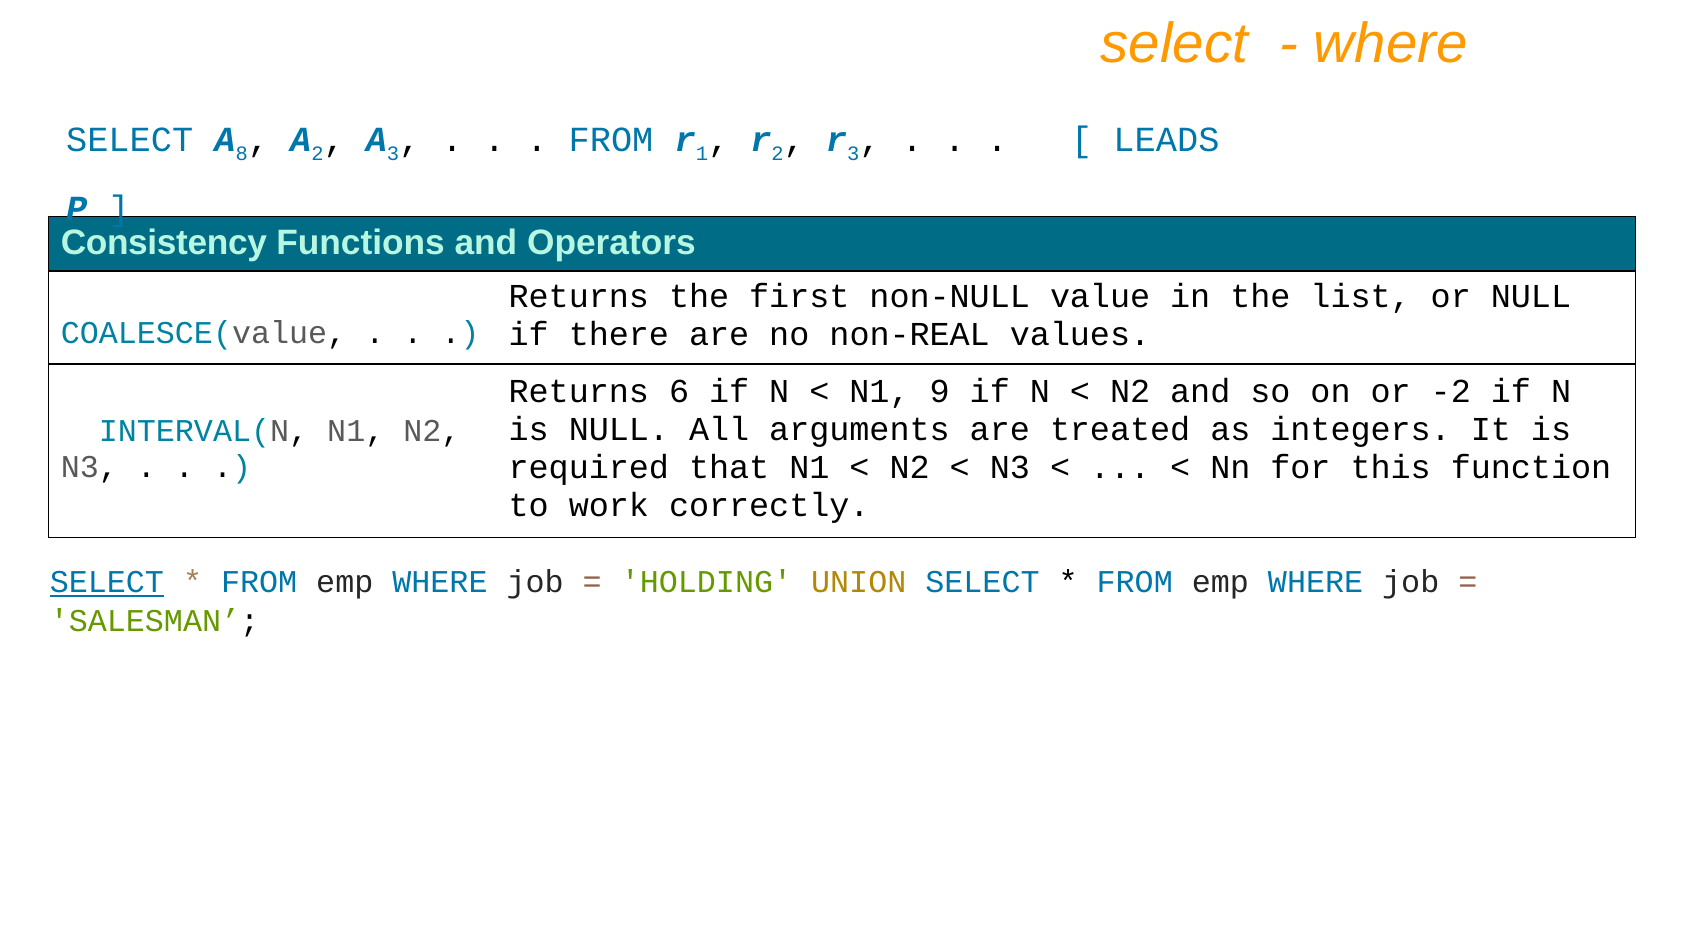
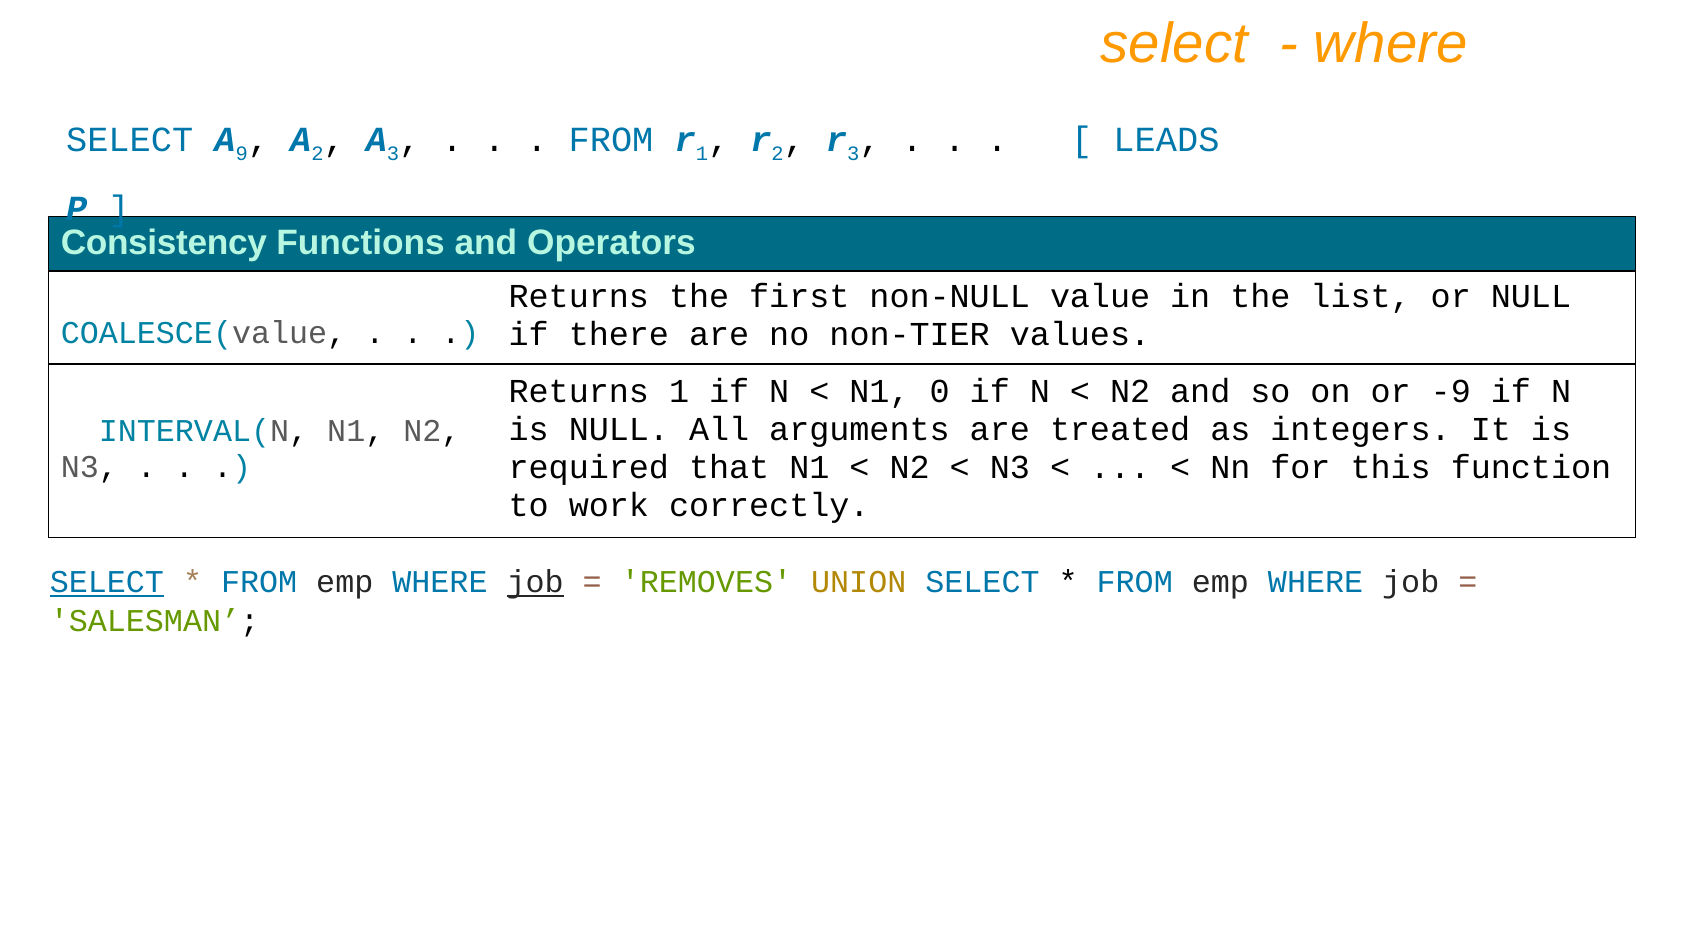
8: 8 -> 9 (242, 153)
non-REAL: non-REAL -> non-TIER (910, 334)
Returns 6: 6 -> 1 (679, 392)
9: 9 -> 0 (940, 392)
-2: -2 -> -9 (1451, 392)
job underline: none -> present (535, 582)
HOLDING: HOLDING -> REMOVES (706, 582)
